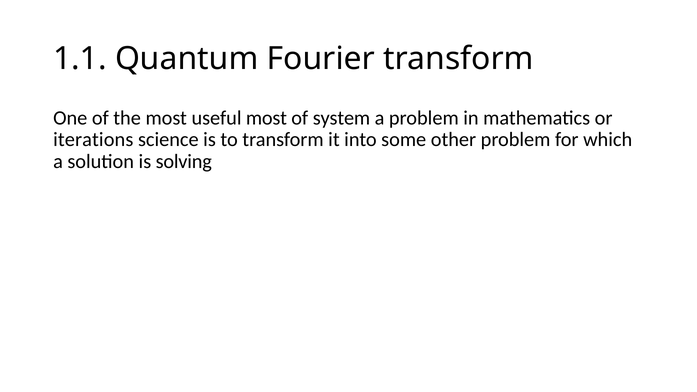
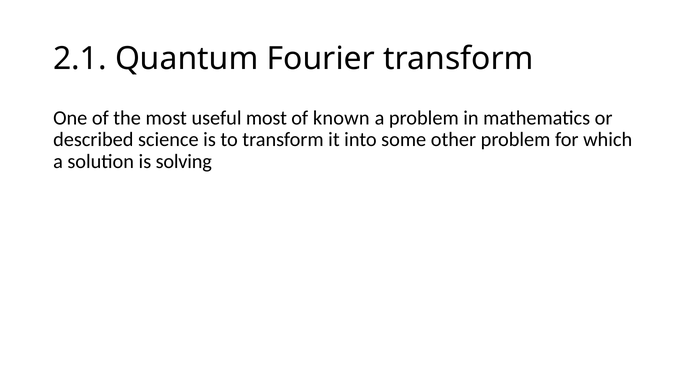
1.1: 1.1 -> 2.1 (80, 59)
system: system -> known (341, 118)
iterations: iterations -> described (93, 140)
